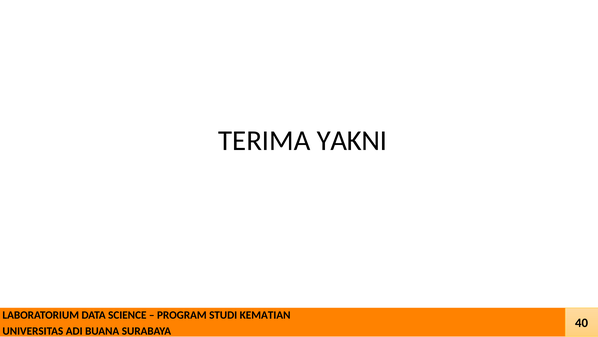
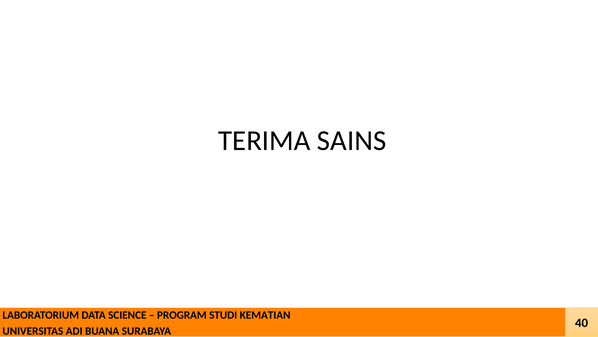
YAKNI: YAKNI -> SAINS (352, 140)
